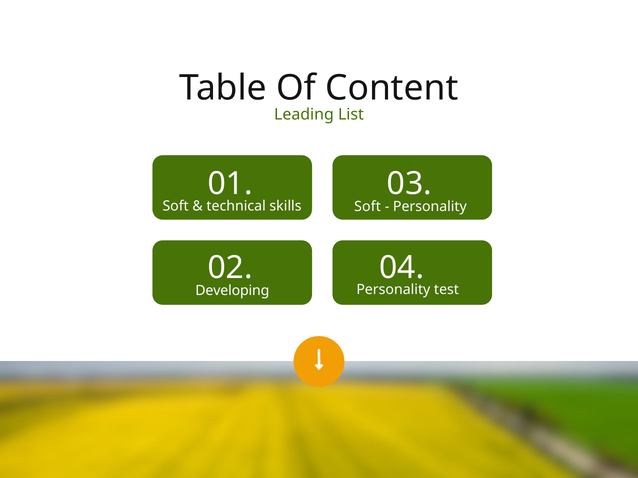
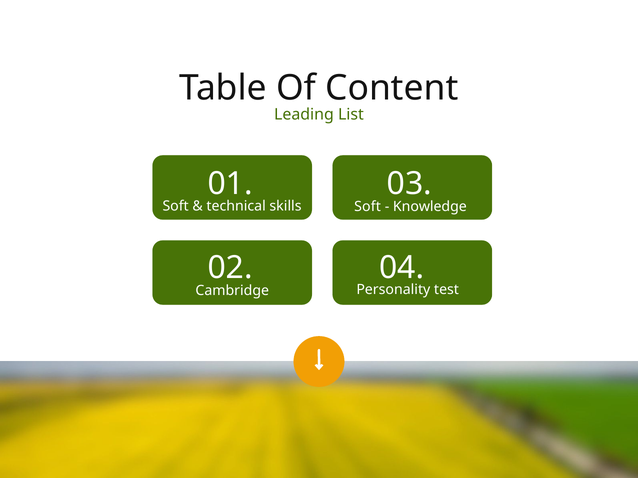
Personality: Personality -> Knowledge (430, 207)
Developing: Developing -> Cambridge (232, 291)
